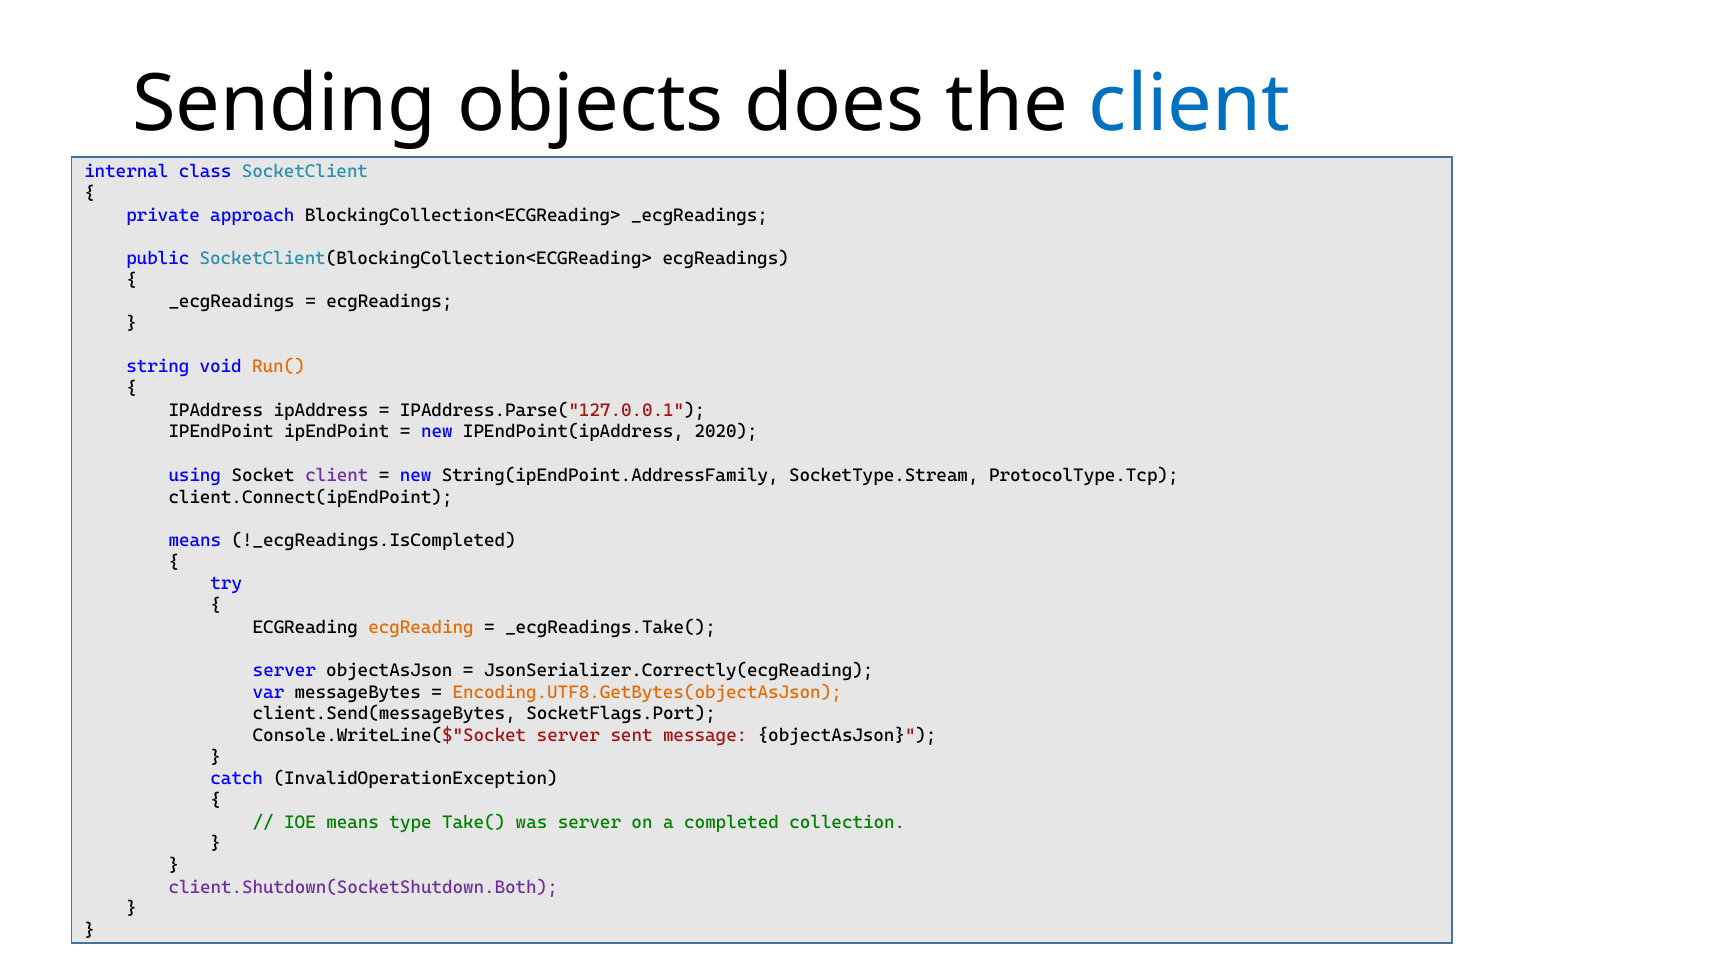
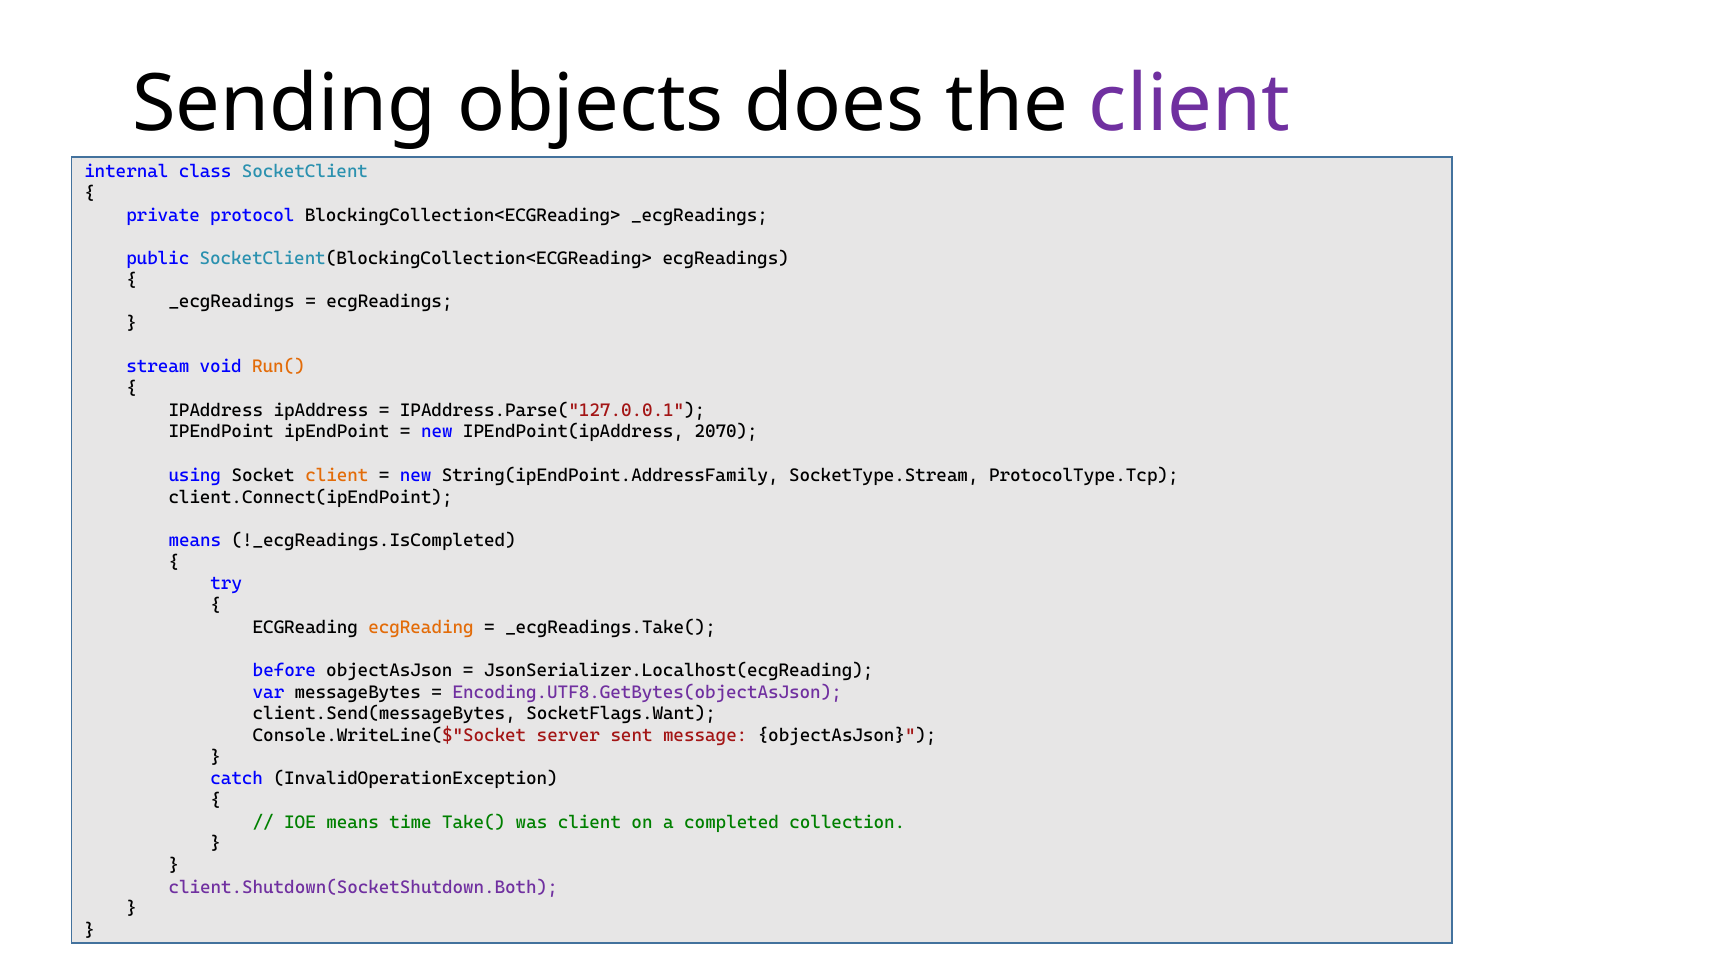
client colour: blue -> purple (1190, 104)
approach: approach -> protocol (252, 215)
string: string -> stream (158, 367)
2020: 2020 -> 2070 (726, 432)
client colour: purple -> orange (337, 475)
server: server -> before (284, 671)
JsonSerializer.Correctly(ecgReading: JsonSerializer.Correctly(ecgReading -> JsonSerializer.Localhost(ecgReading (679, 671)
Encoding.UTF8.GetBytes(objectAsJson colour: orange -> purple (647, 692)
SocketFlags.Port: SocketFlags.Port -> SocketFlags.Want (621, 714)
type: type -> time (411, 822)
was server: server -> client (589, 822)
